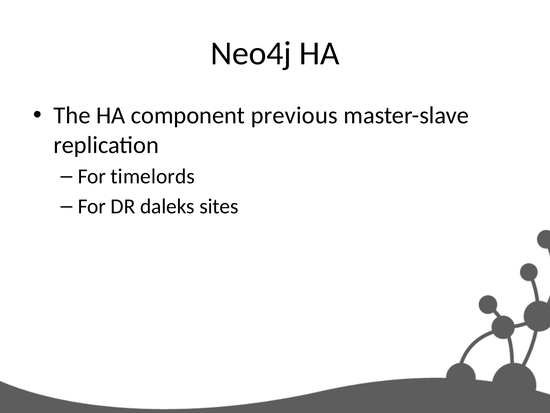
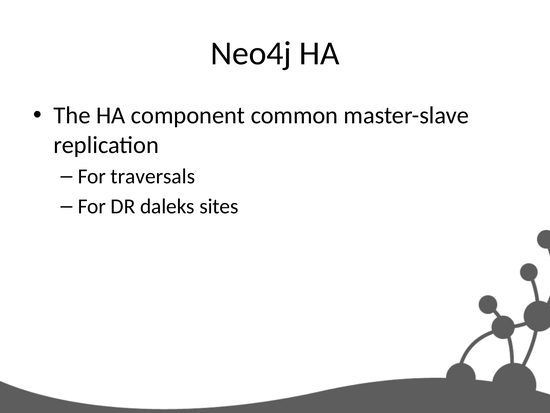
previous: previous -> common (294, 115)
timelords: timelords -> traversals (153, 176)
